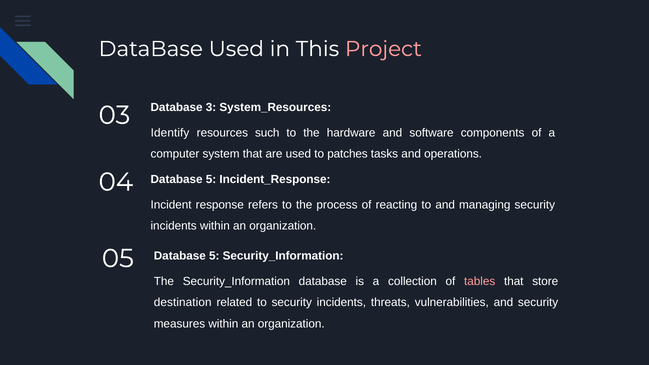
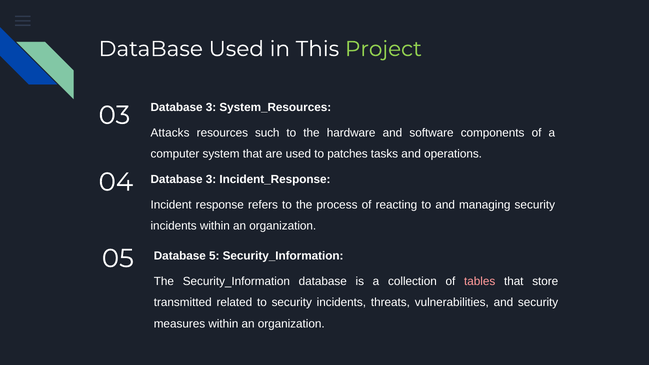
Project colour: pink -> light green (383, 49)
Identify: Identify -> Attacks (170, 133)
04 Database 5: 5 -> 3 (211, 179)
destination: destination -> transmitted (183, 303)
